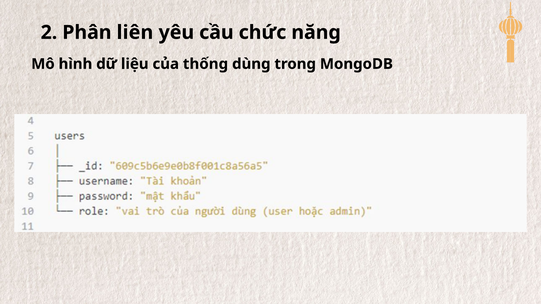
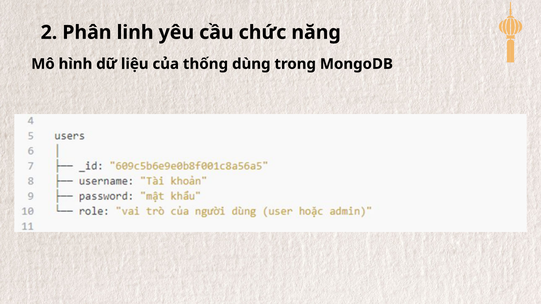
liên: liên -> linh (135, 32)
